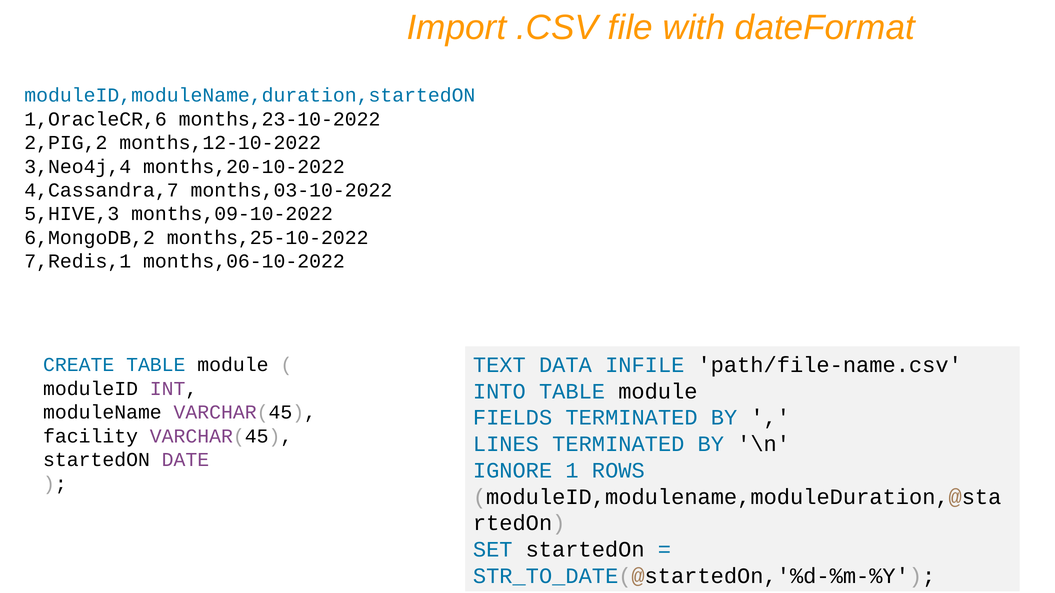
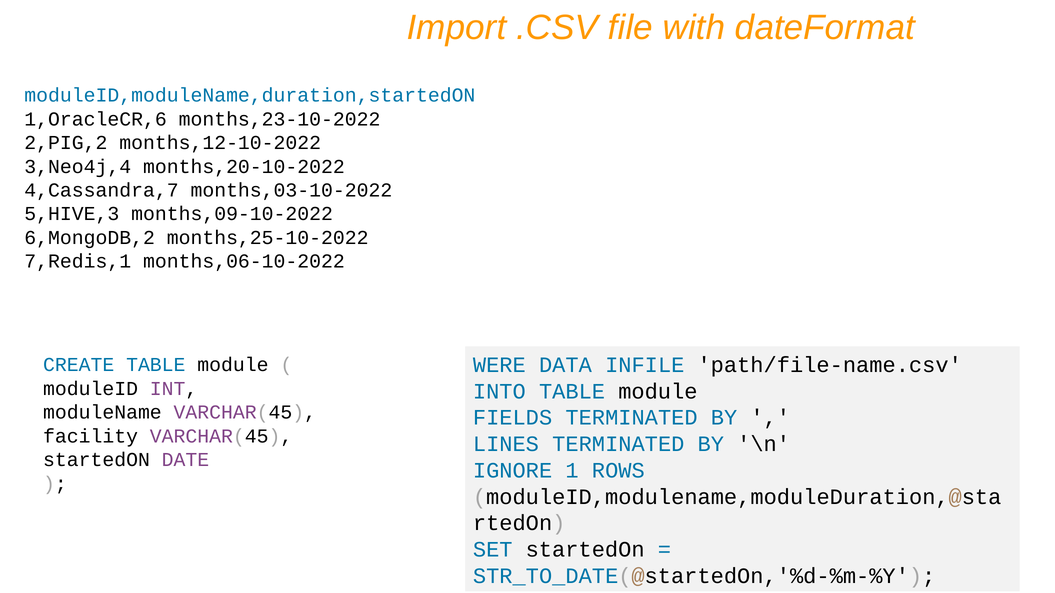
TEXT: TEXT -> WERE (499, 365)
